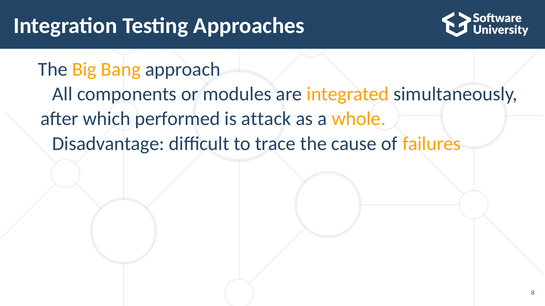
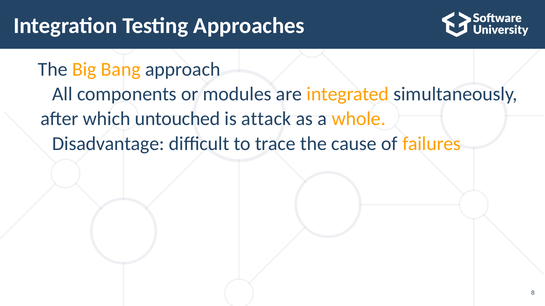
performed: performed -> untouched (178, 119)
